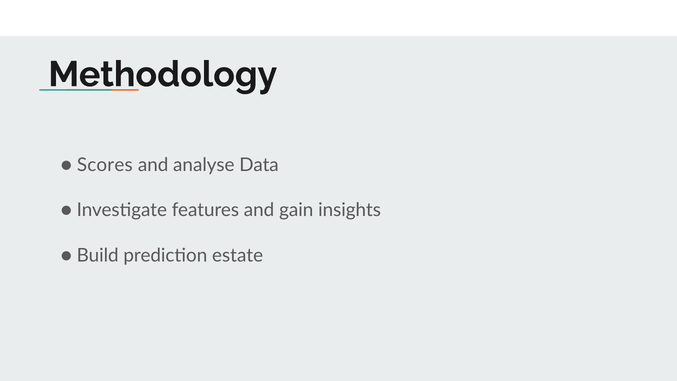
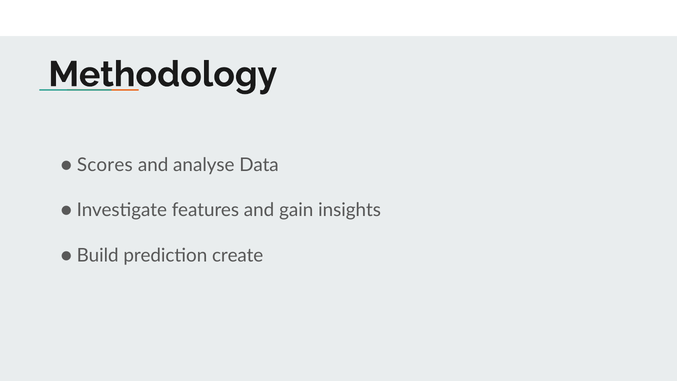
estate: estate -> create (238, 255)
